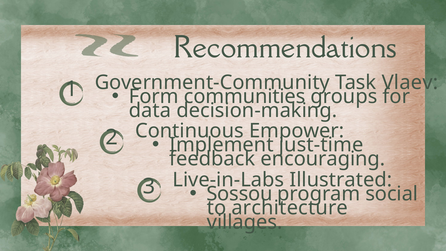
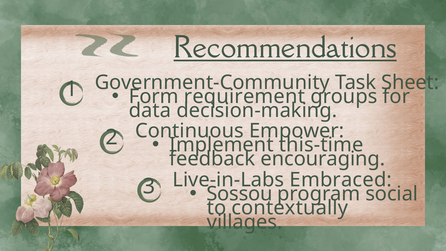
Recommendations underline: none -> present (285, 48)
Vlaev: Vlaev -> Sheet (410, 82)
communities: communities -> requirement (244, 96)
just-time: just-time -> this-time (321, 145)
Illustrated: Illustrated -> Embraced (341, 180)
architecture: architecture -> contextually (290, 208)
